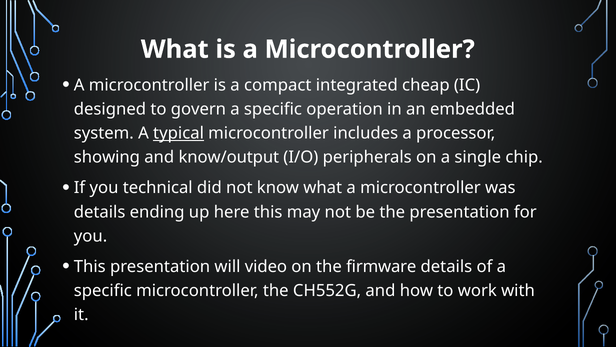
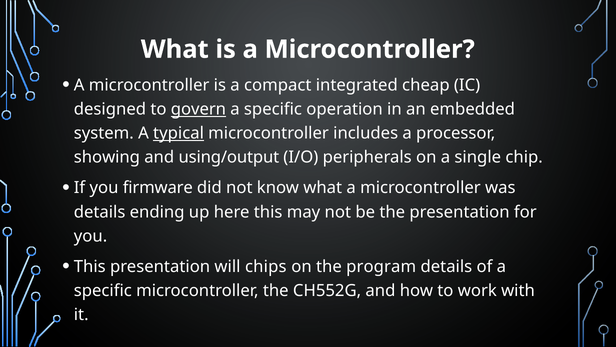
govern underline: none -> present (198, 109)
know/output: know/output -> using/output (229, 157)
technical: technical -> firmware (158, 188)
video: video -> chips (266, 266)
firmware: firmware -> program (381, 266)
